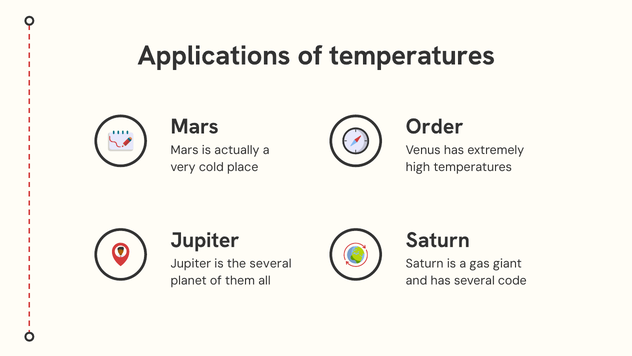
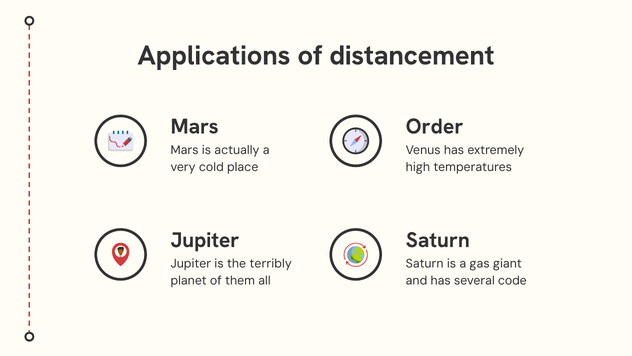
of temperatures: temperatures -> distancement (412, 55)
the several: several -> terribly (271, 263)
